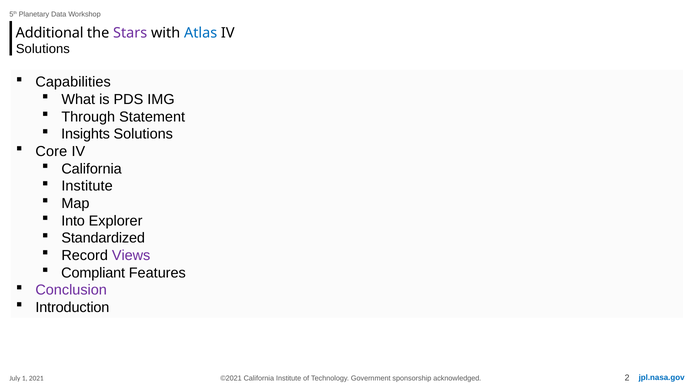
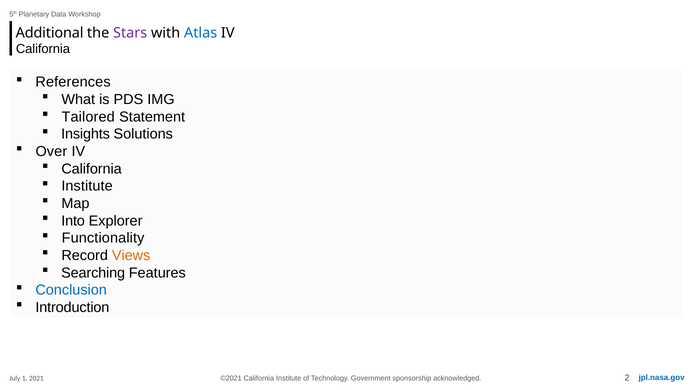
Solutions: Solutions -> California (43, 49)
Capabilities: Capabilities -> References (73, 82)
Through: Through -> Tailored (88, 117)
Core: Core -> Over (51, 151)
Standardized: Standardized -> Functionality (103, 238)
Views colour: purple -> orange (131, 255)
Compliant: Compliant -> Searching (93, 273)
Conclusion colour: purple -> blue (71, 290)
